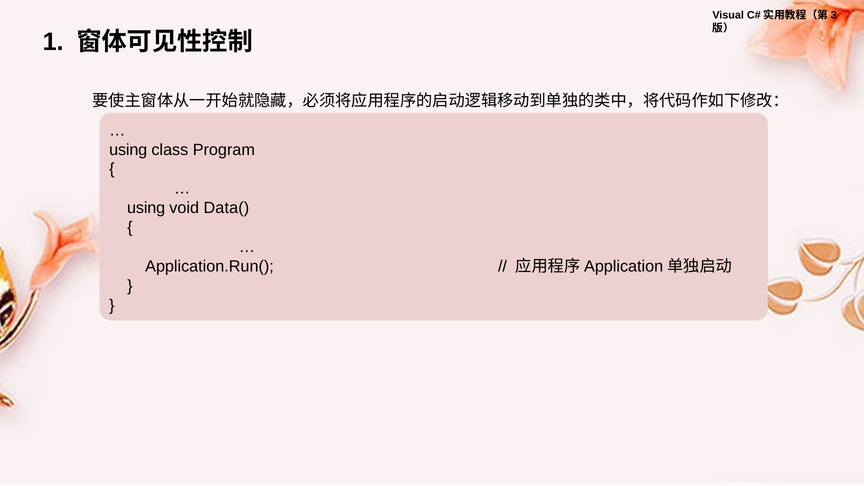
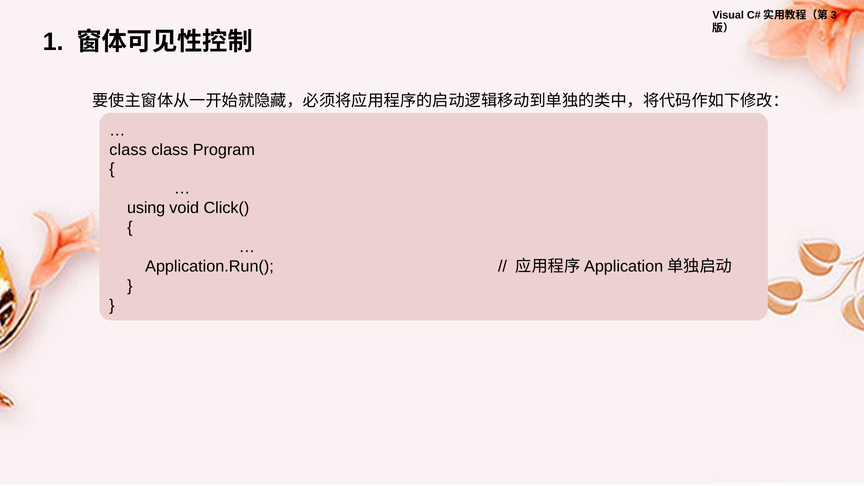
using: using -> class (128, 150)
Data(: Data( -> Click( (226, 208)
